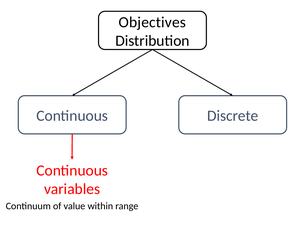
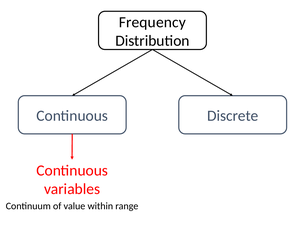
Objectives: Objectives -> Frequency (152, 22)
